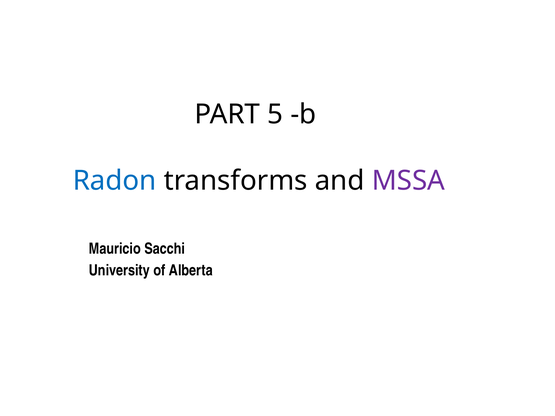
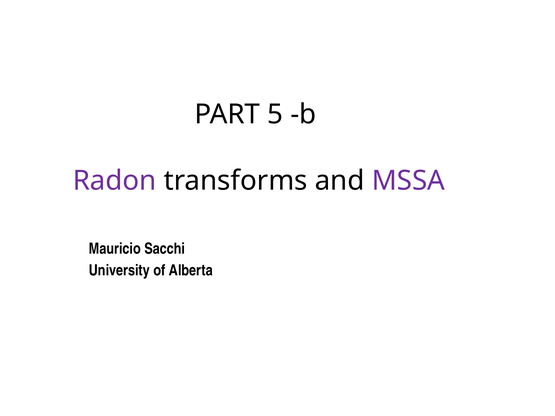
Radon colour: blue -> purple (115, 181)
